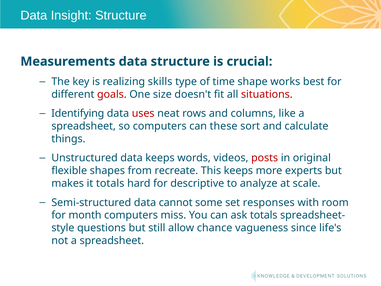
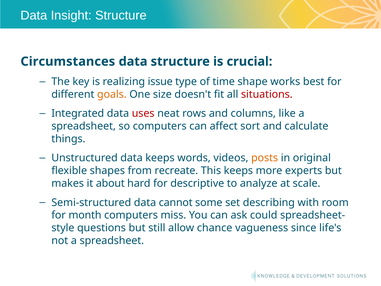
Measurements: Measurements -> Circumstances (68, 61)
skills: skills -> issue (160, 82)
goals colour: red -> orange (112, 94)
Identifying: Identifying -> Integrated (78, 113)
these: these -> affect (224, 126)
posts colour: red -> orange (265, 158)
it totals: totals -> about (110, 183)
responses: responses -> describing (269, 202)
ask totals: totals -> could (264, 215)
